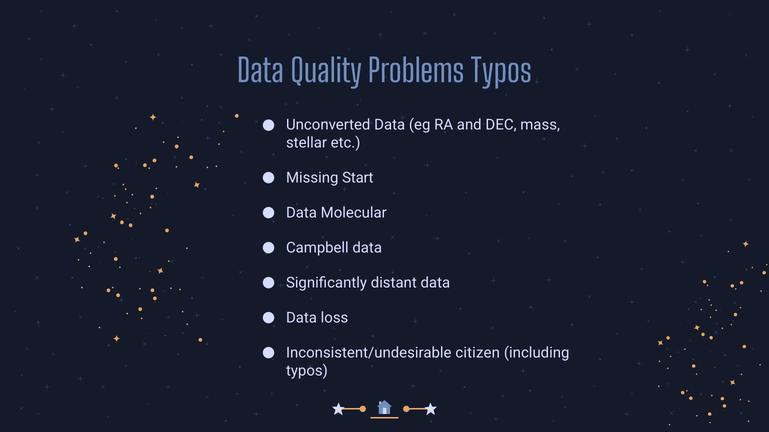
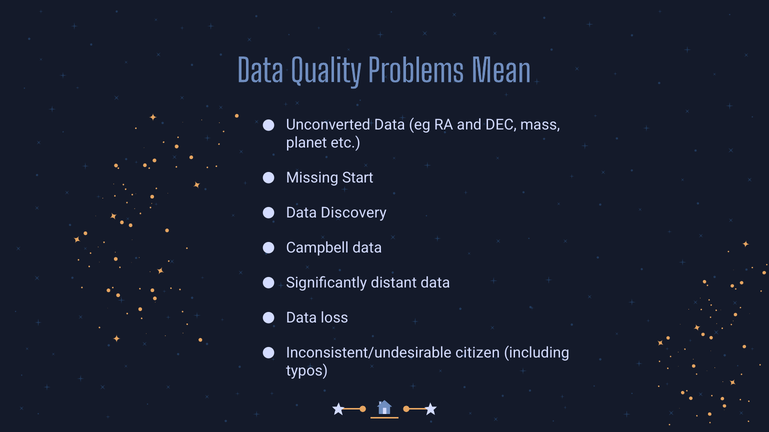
Problems Typos: Typos -> Mean (501, 72)
stellar: stellar -> planet (307, 143)
Molecular: Molecular -> Discovery (354, 213)
